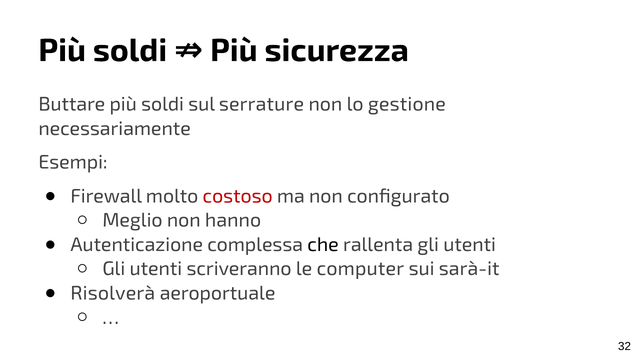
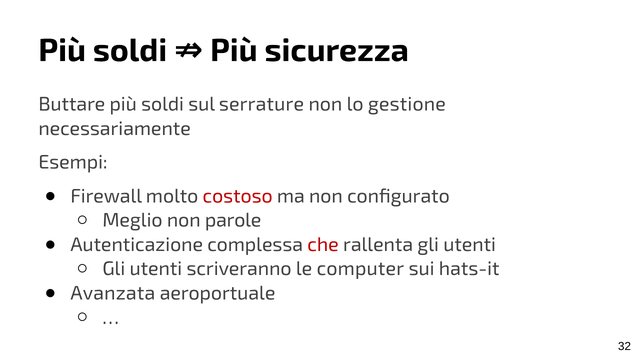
hanno: hanno -> parole (233, 221)
che colour: black -> red (323, 245)
sarà-it: sarà-it -> hats-it (469, 269)
Risolverà: Risolverà -> Avanzata (113, 293)
